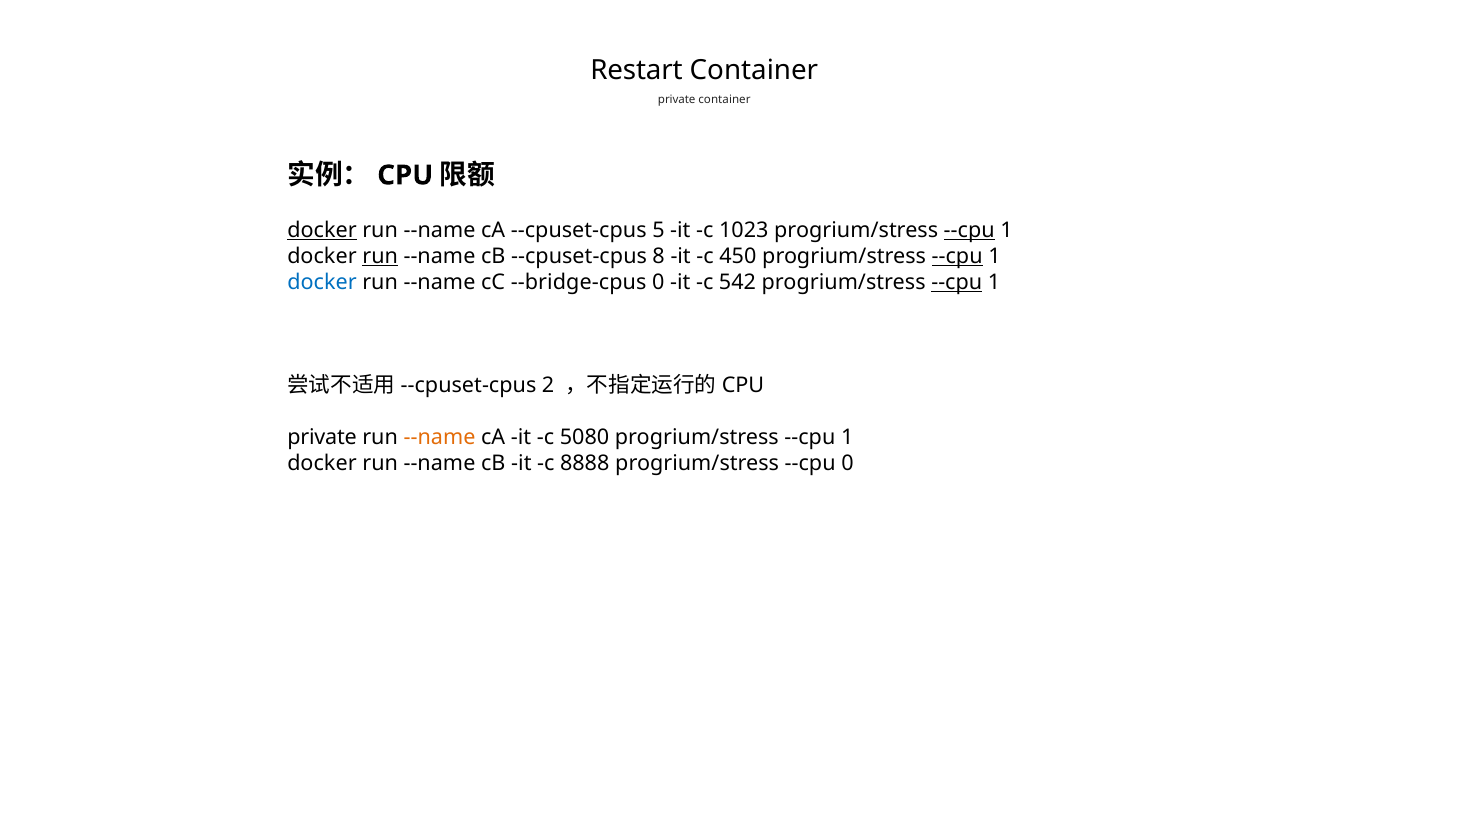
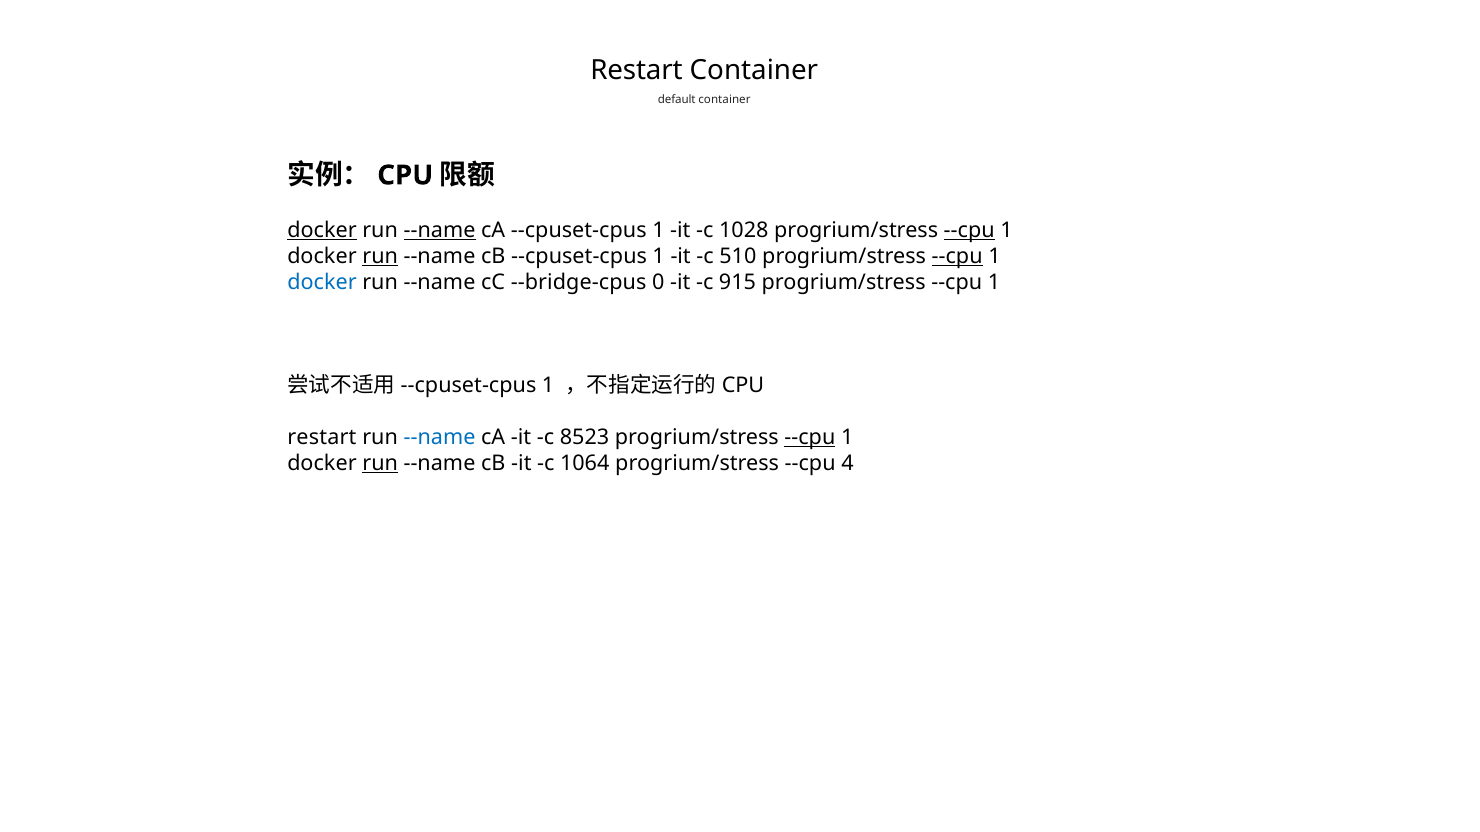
private: private -> default (677, 99)
--name underline: none -> present (440, 230)
cA --cpuset-cpus 5: 5 -> 1 (658, 230)
1023: 1023 -> 1028 (744, 230)
cB --cpuset-cpus 8: 8 -> 1 (659, 256)
450: 450 -> 510 (738, 256)
542: 542 -> 915 (738, 282)
--cpu underline: present -> none (957, 282)
2: 2 -> 1 (548, 386)
private: private -> restart (322, 438)
--name colour: orange -> blue (440, 438)
5080: 5080 -> 8523 (585, 438)
--cpu underline: none -> present (810, 438)
run underline: none -> present (380, 464)
8888: 8888 -> 1064 (585, 464)
--cpu 0: 0 -> 4 (847, 464)
